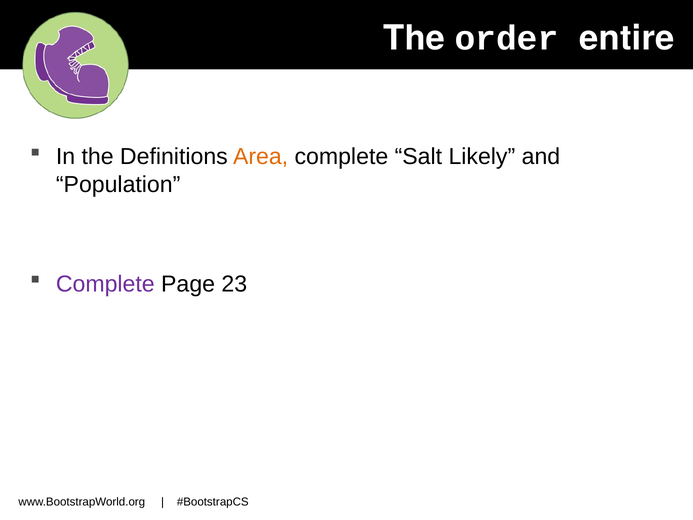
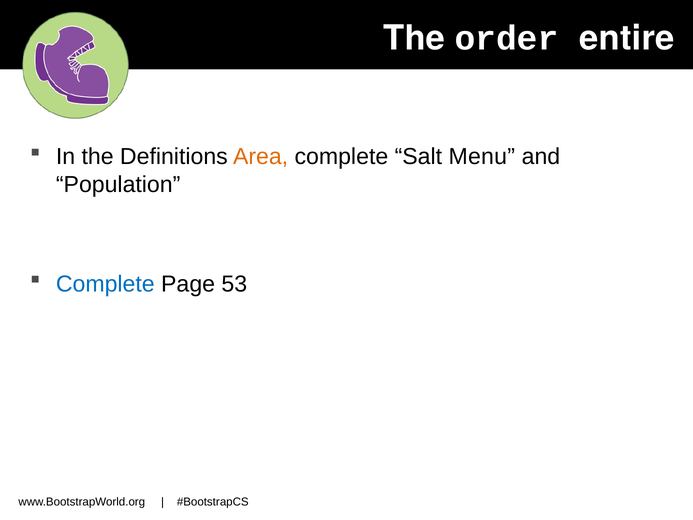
Likely: Likely -> Menu (482, 157)
Complete colour: purple -> blue (105, 284)
23: 23 -> 53 (234, 284)
